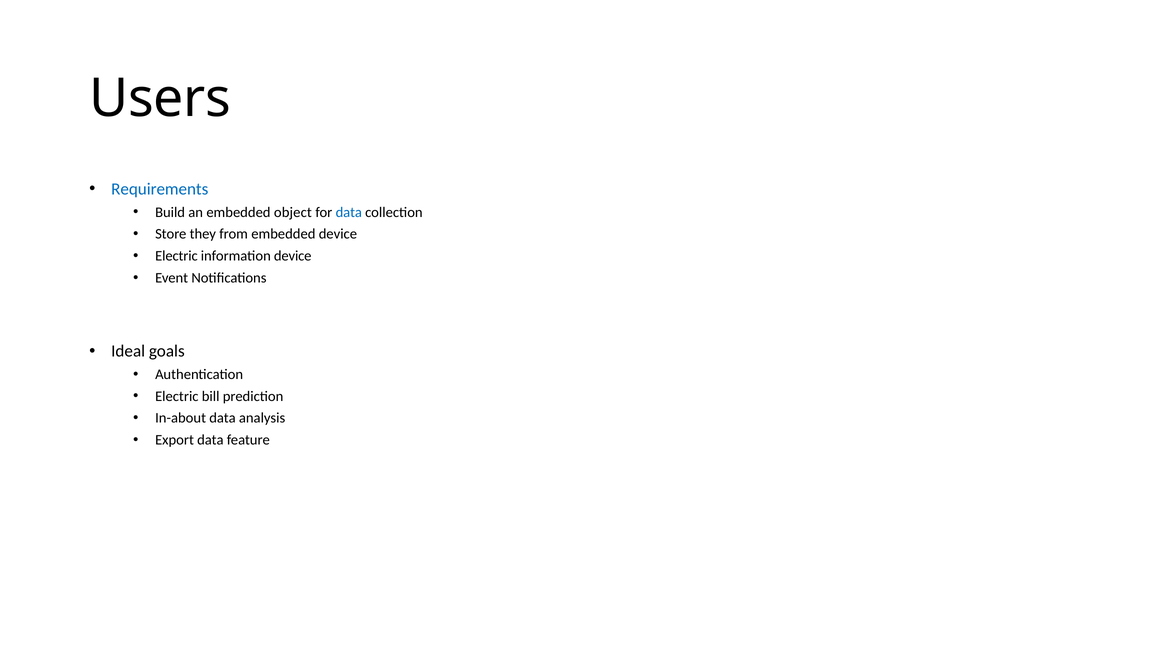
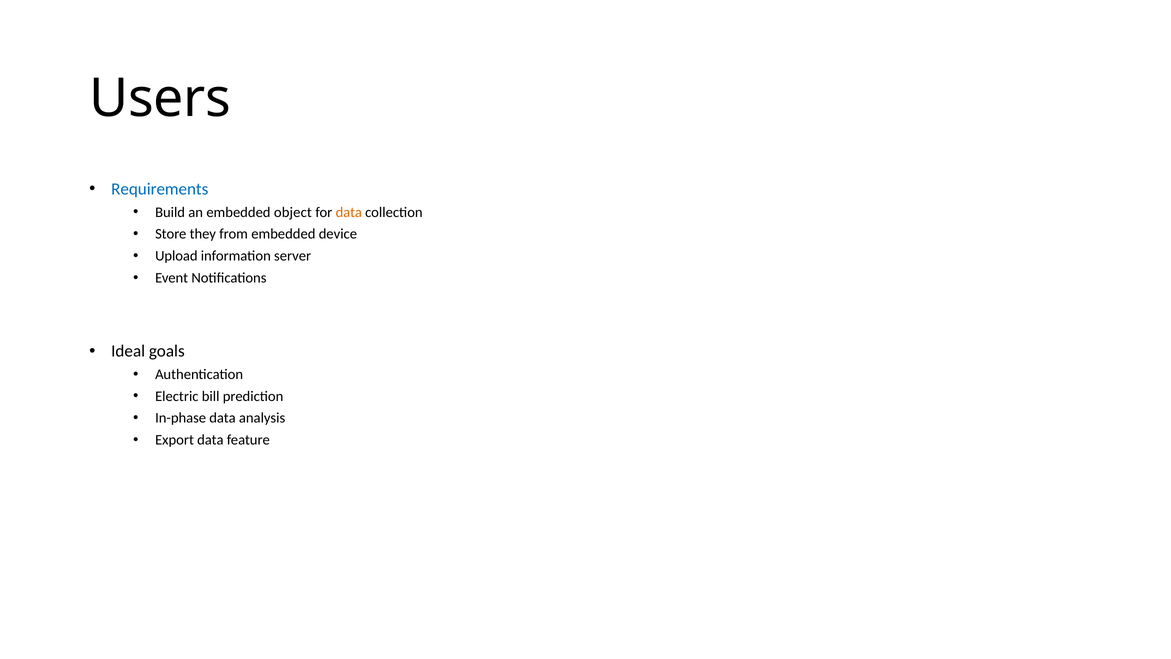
data colour: blue -> orange (349, 212)
Electric: Electric -> Upload (176, 256)
information device: device -> server (293, 256)
In-about: In-about -> In-phase (181, 418)
